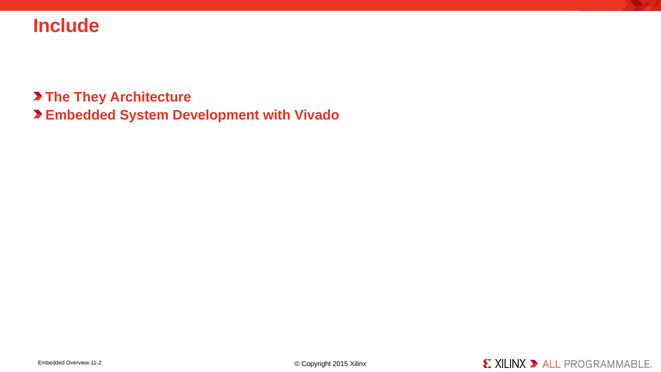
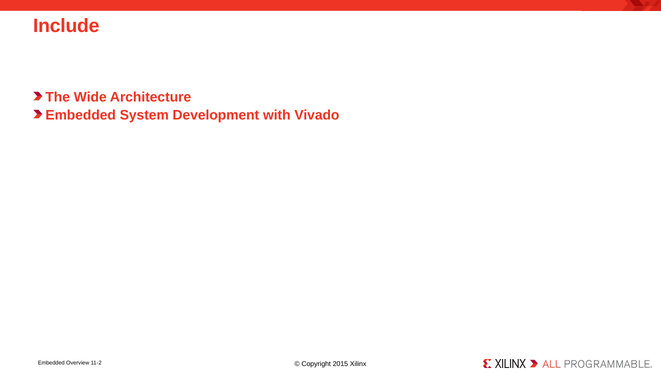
They: They -> Wide (90, 97)
